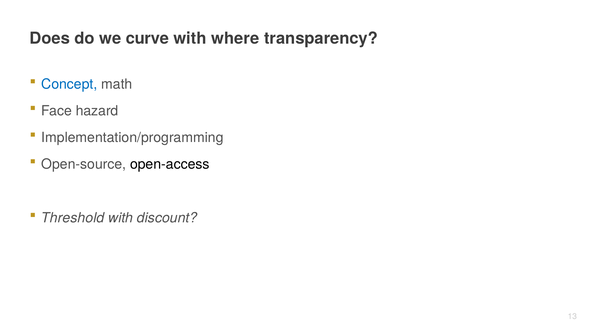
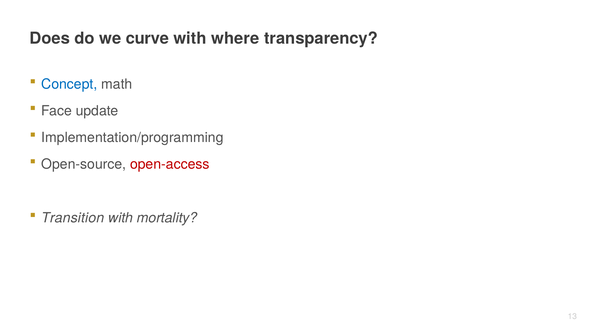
hazard: hazard -> update (97, 111)
open-access colour: black -> red (170, 164)
Threshold: Threshold -> Transition (73, 217)
discount: discount -> mortality (167, 217)
